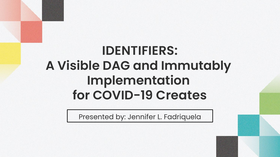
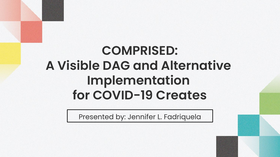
IDENTIFIERS: IDENTIFIERS -> COMPRISED (140, 51)
Immutably: Immutably -> Alternative (196, 66)
